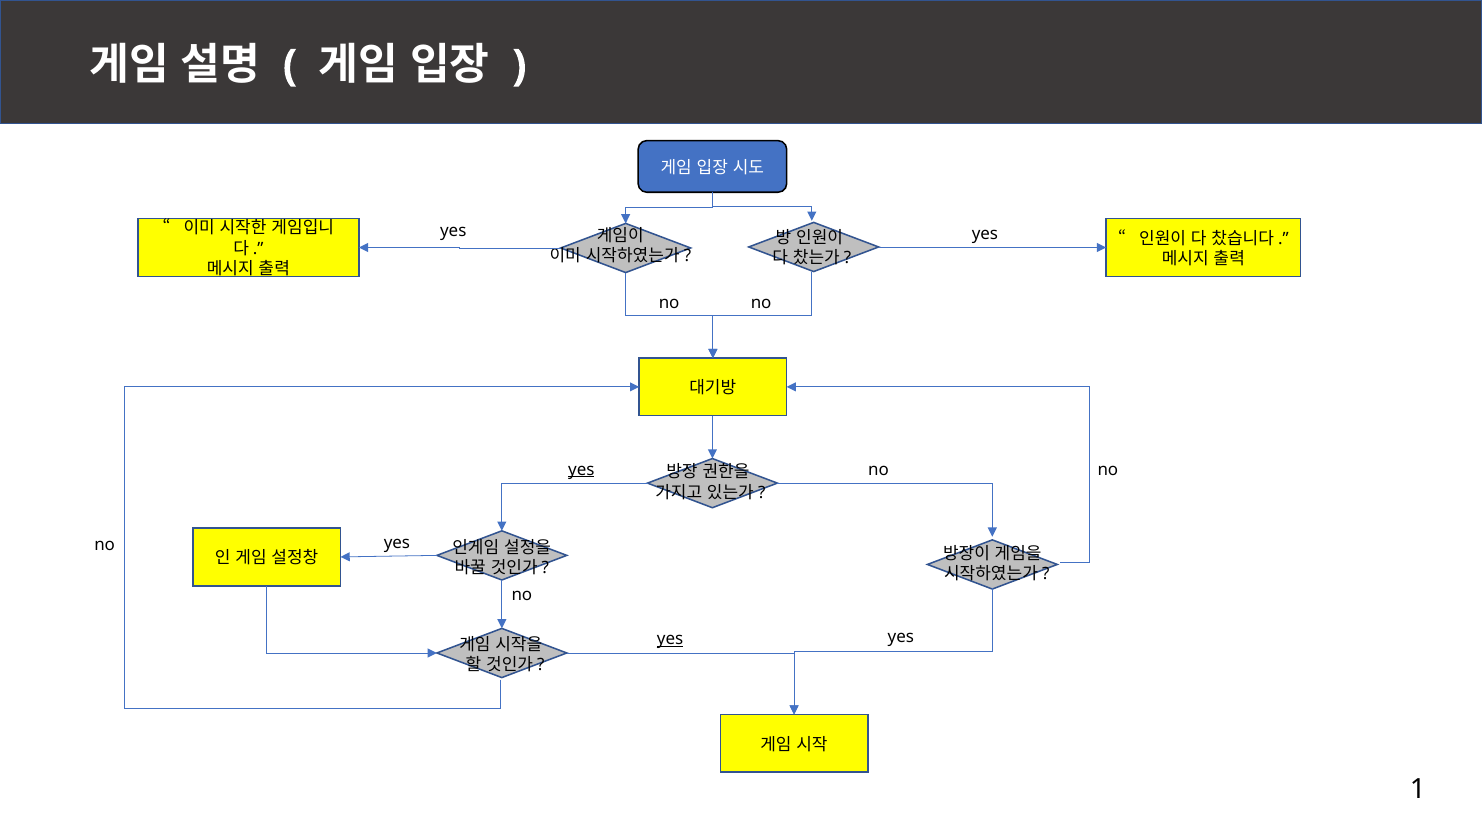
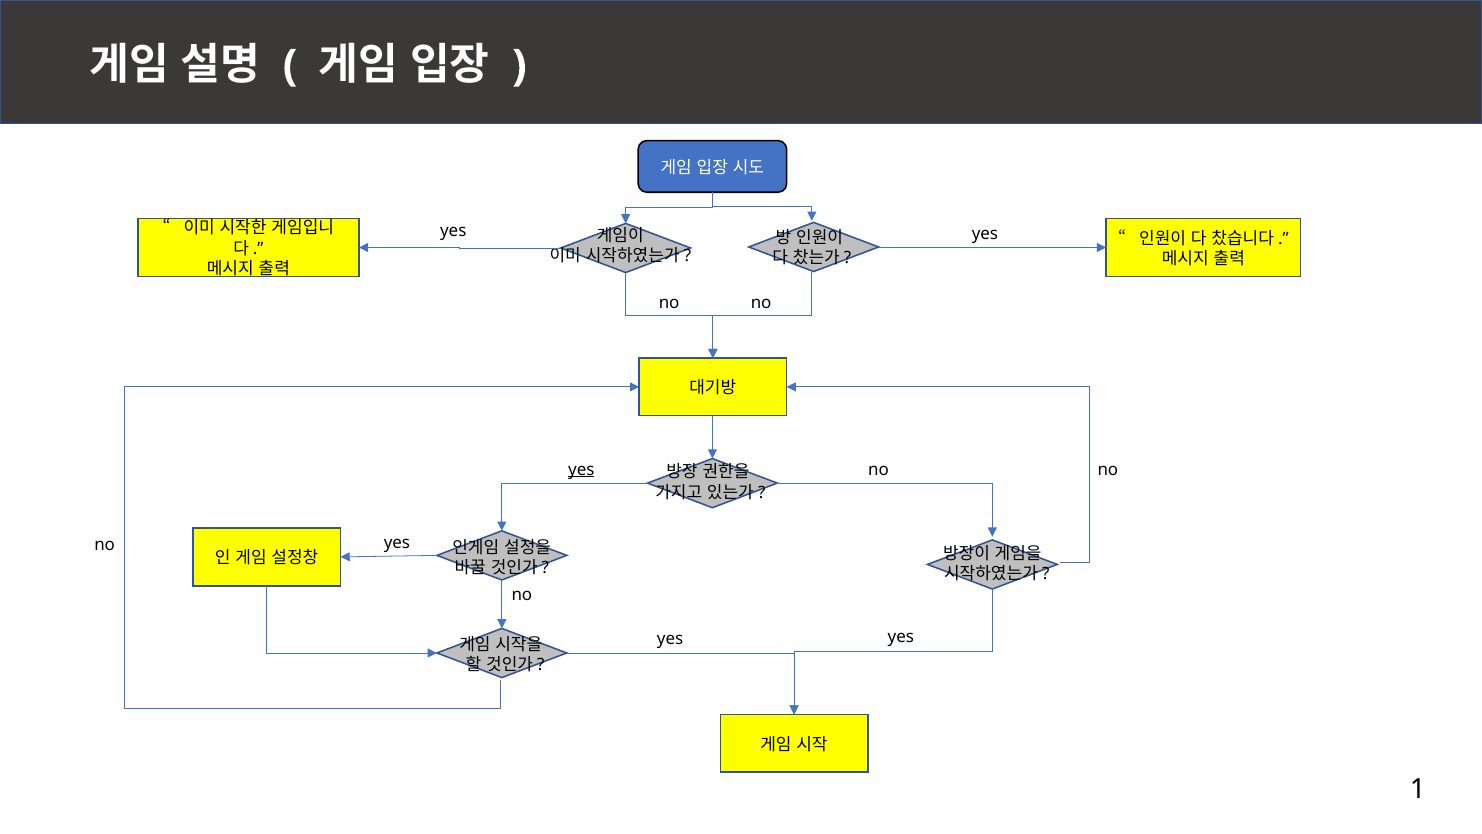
yes underline: present -> none (670, 639)
